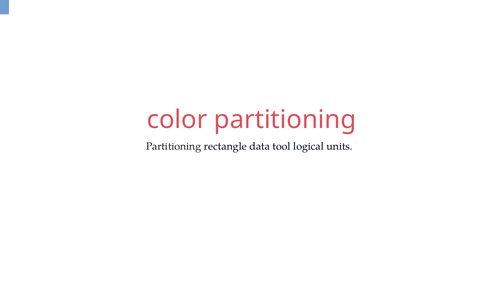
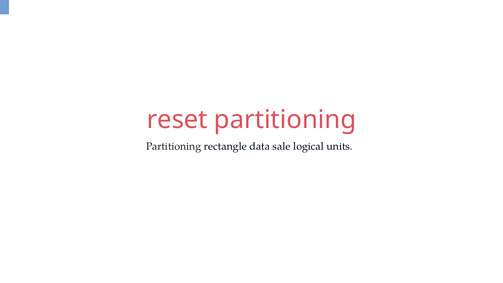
color: color -> reset (177, 120)
tool: tool -> sale (282, 146)
